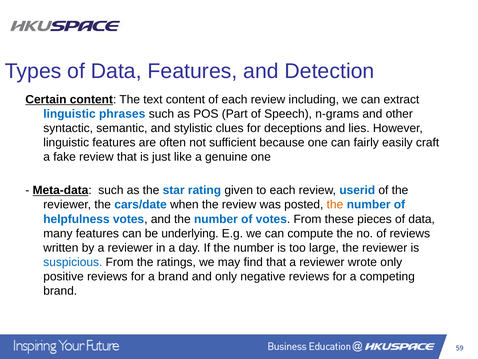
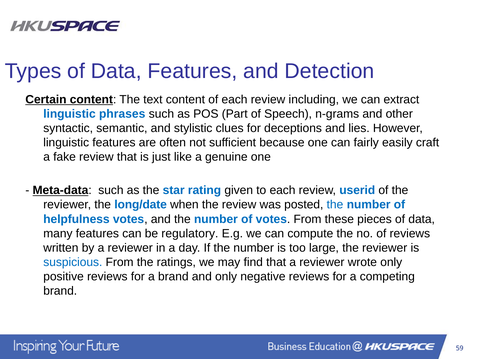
cars/date: cars/date -> long/date (141, 204)
the colour: orange -> blue (335, 204)
underlying: underlying -> regulatory (190, 233)
